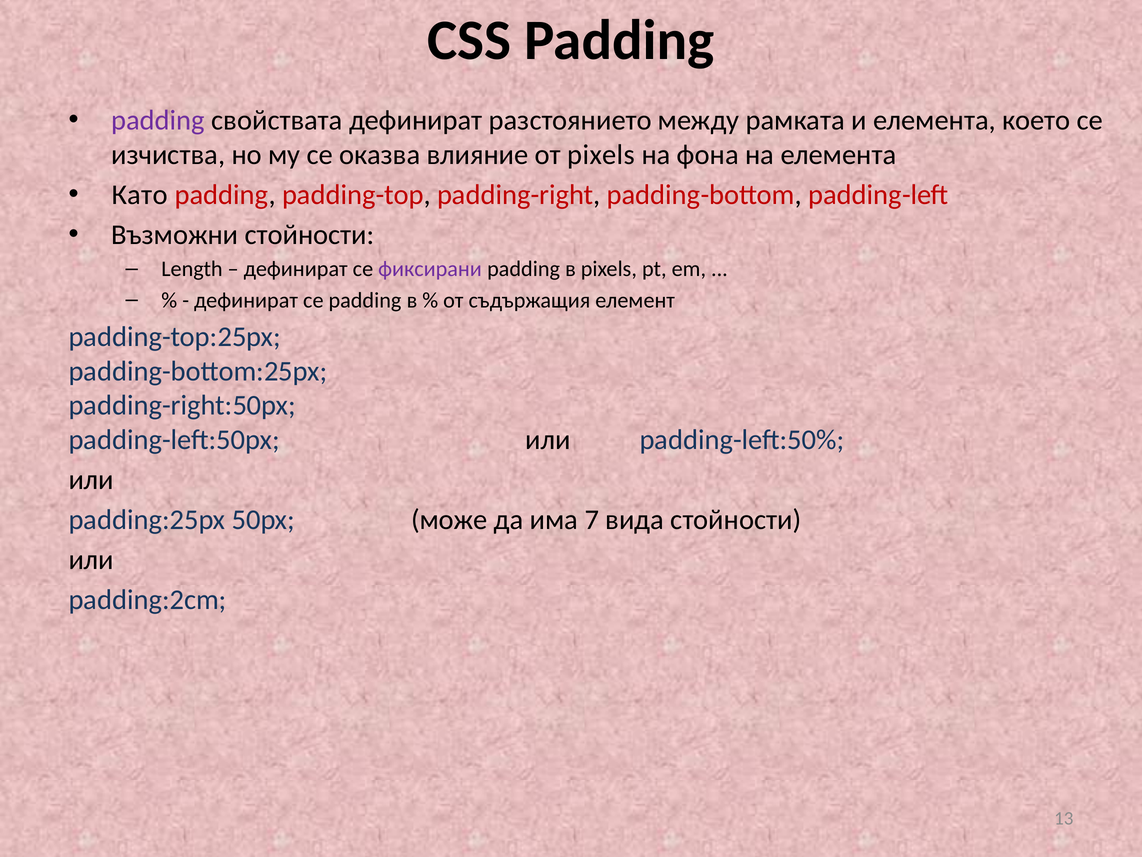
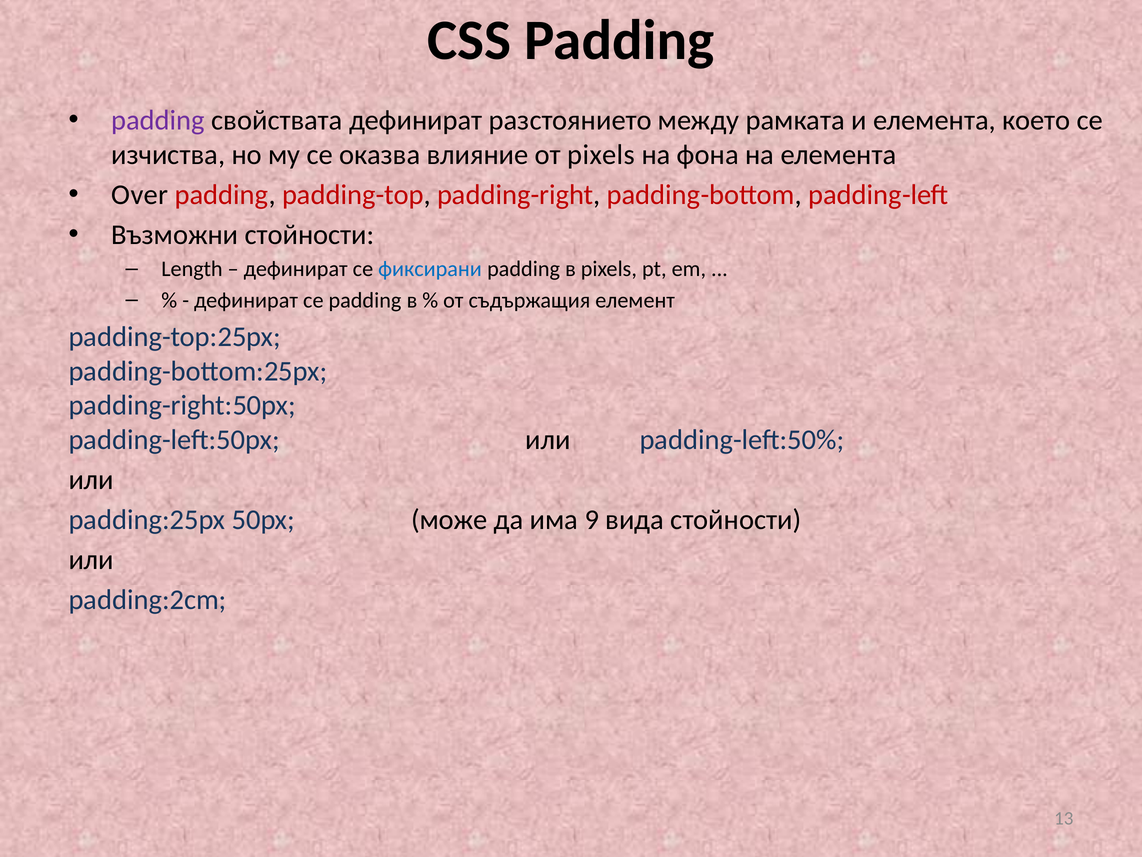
Като: Като -> Over (140, 195)
фиксирани colour: purple -> blue (430, 269)
7: 7 -> 9 (592, 519)
